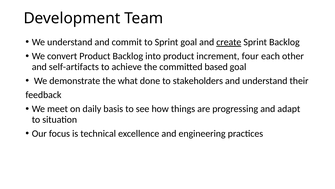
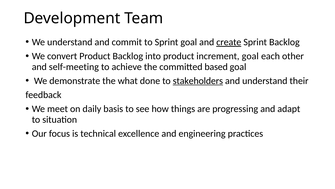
increment four: four -> goal (250, 56)
self-artifacts: self-artifacts -> self-meeting (74, 67)
stakeholders underline: none -> present (198, 81)
